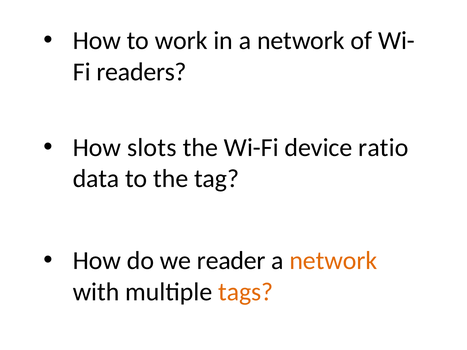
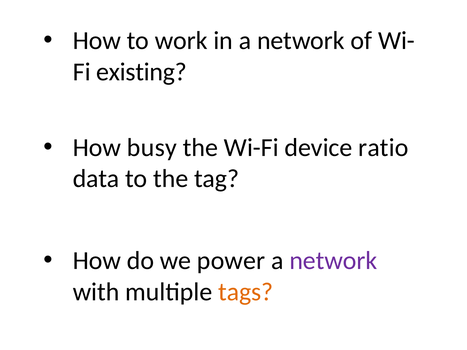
readers: readers -> existing (142, 72)
slots: slots -> busy (152, 148)
reader: reader -> power (231, 261)
network colour: orange -> purple (333, 261)
